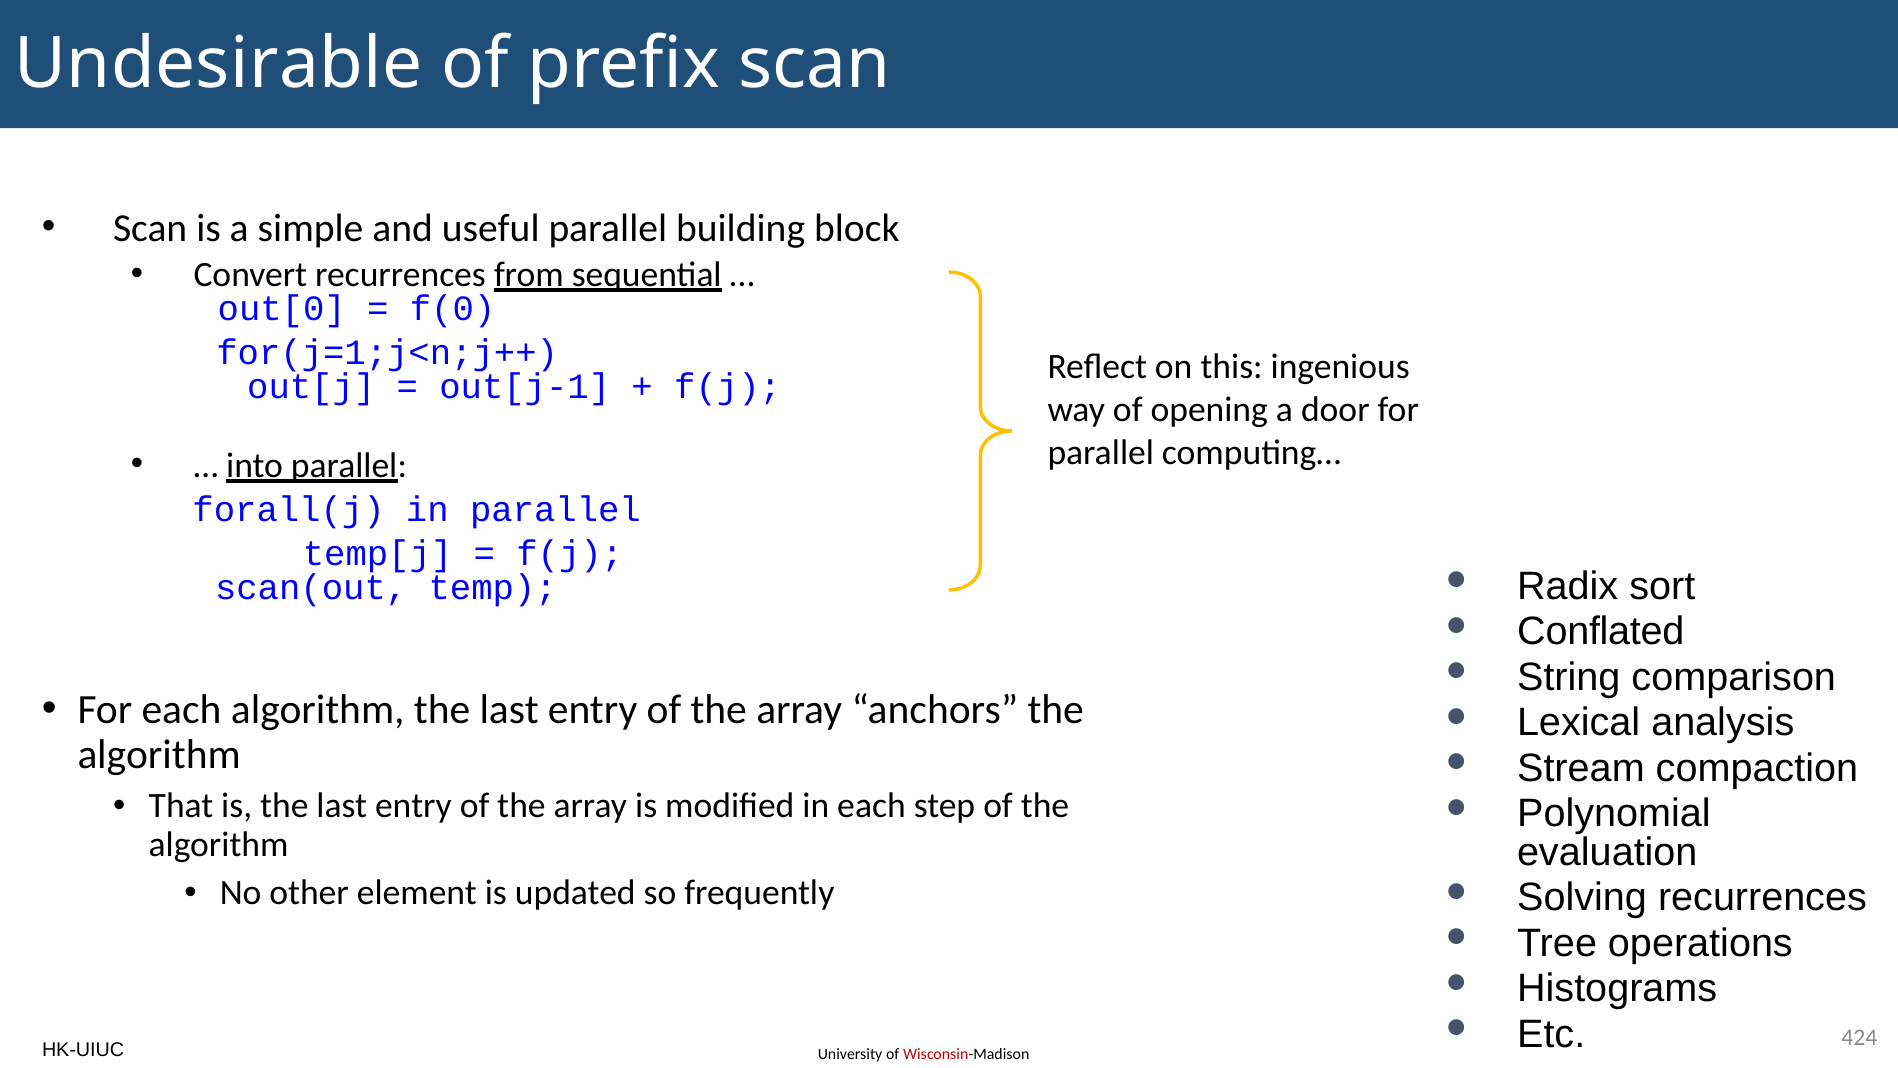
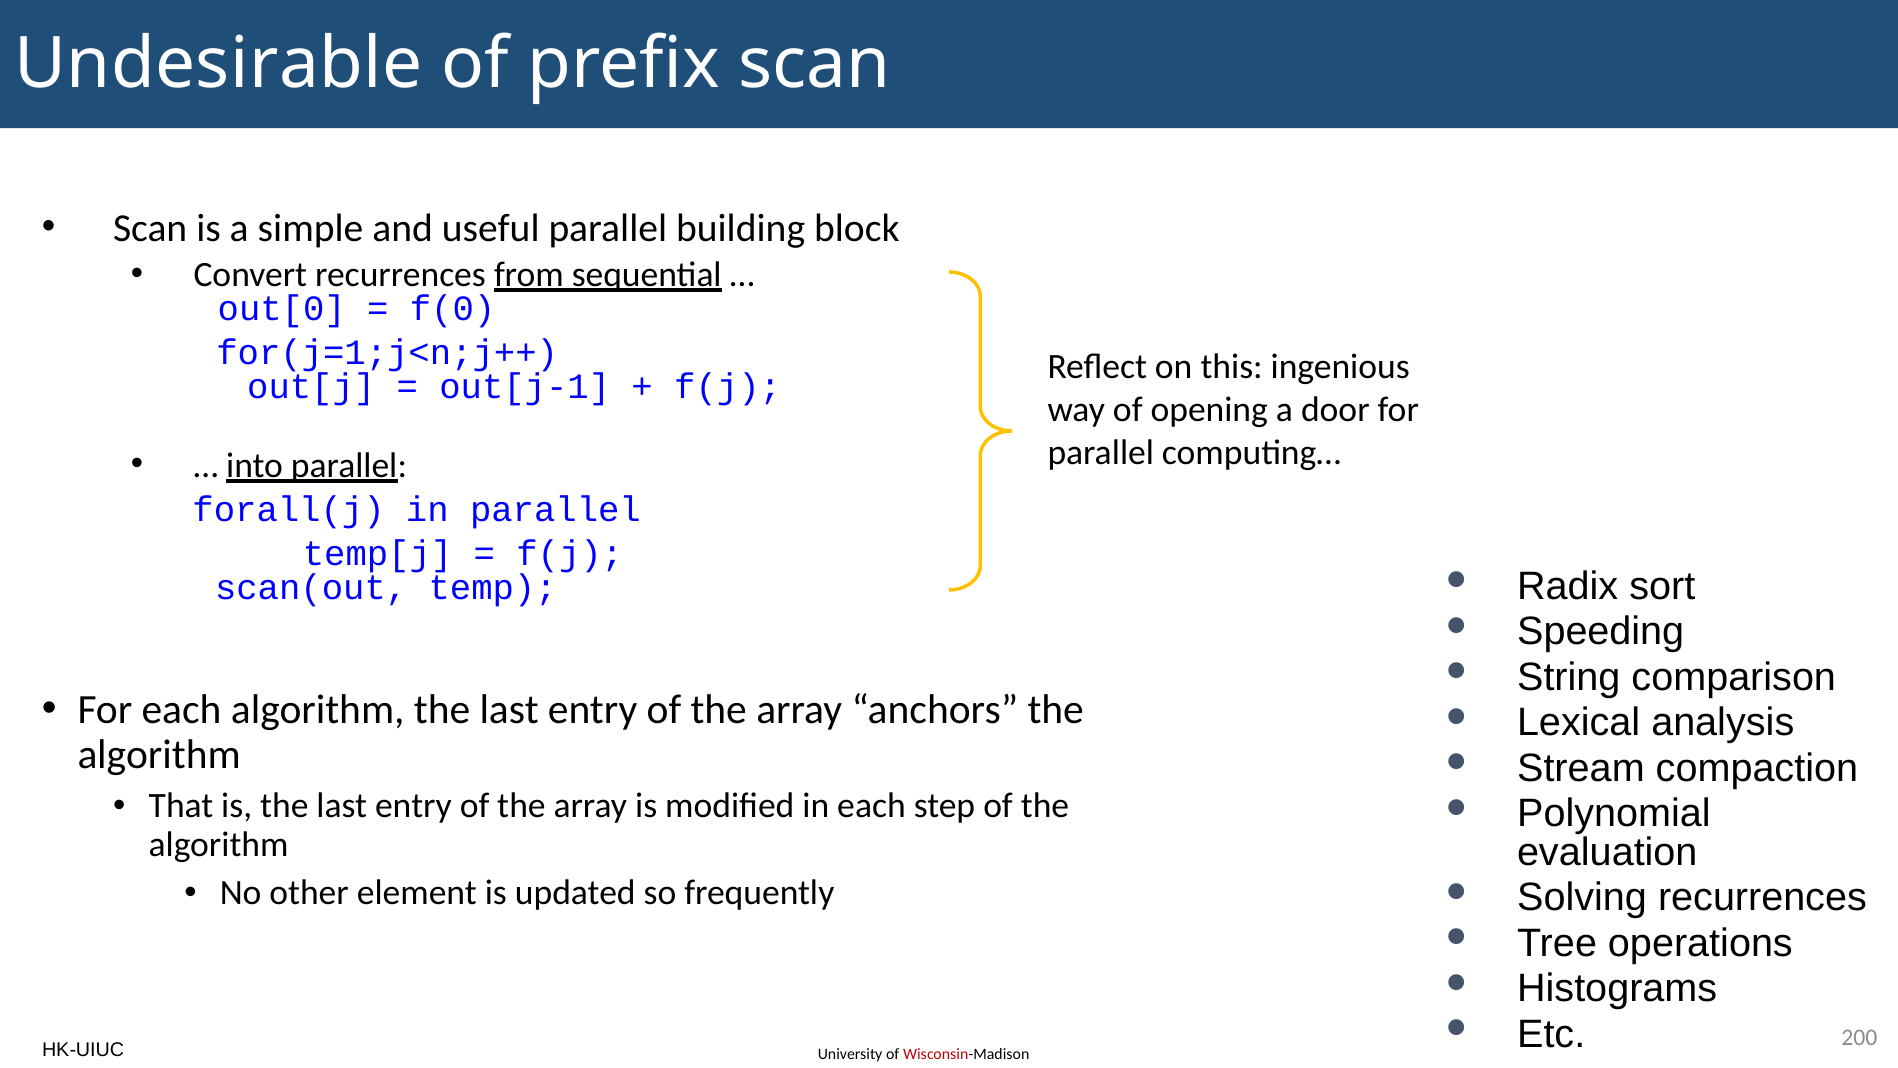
Conflated: Conflated -> Speeding (1601, 632)
424: 424 -> 200 (1859, 1038)
